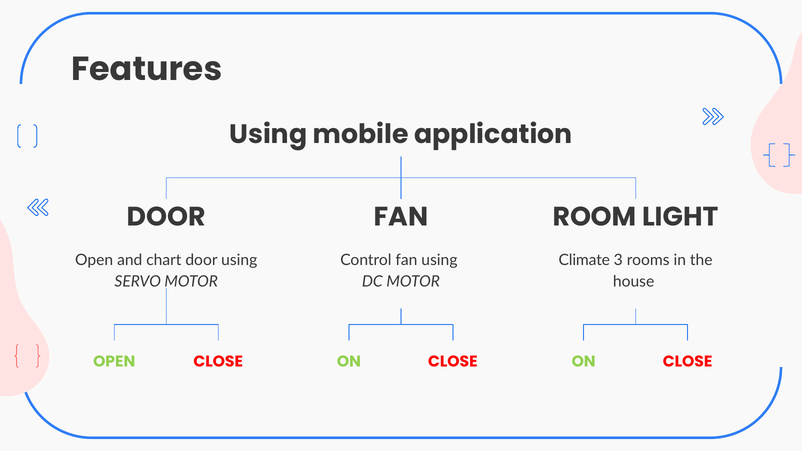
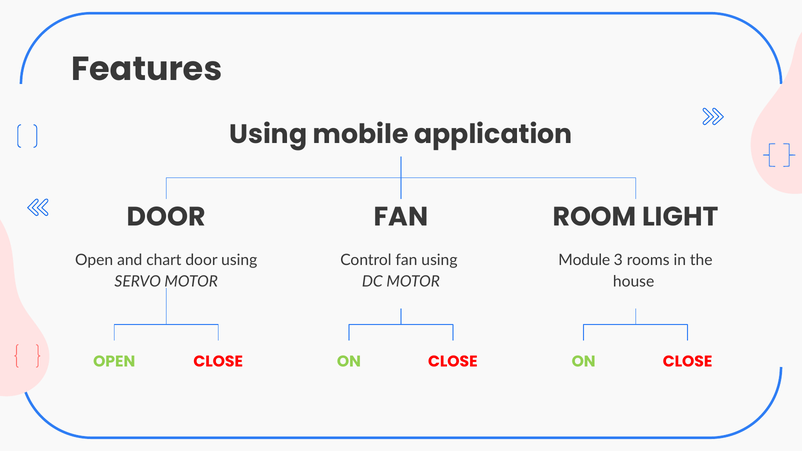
Climate: Climate -> Module (584, 260)
